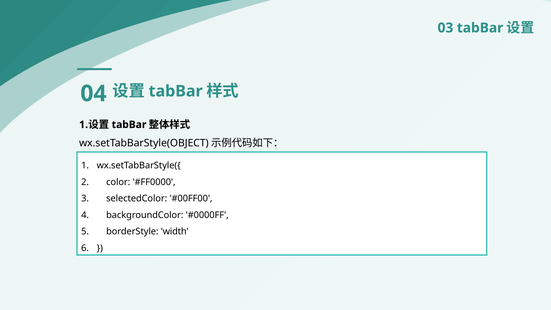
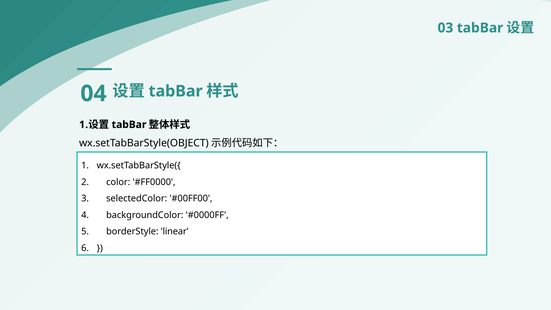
width: width -> linear (175, 232)
